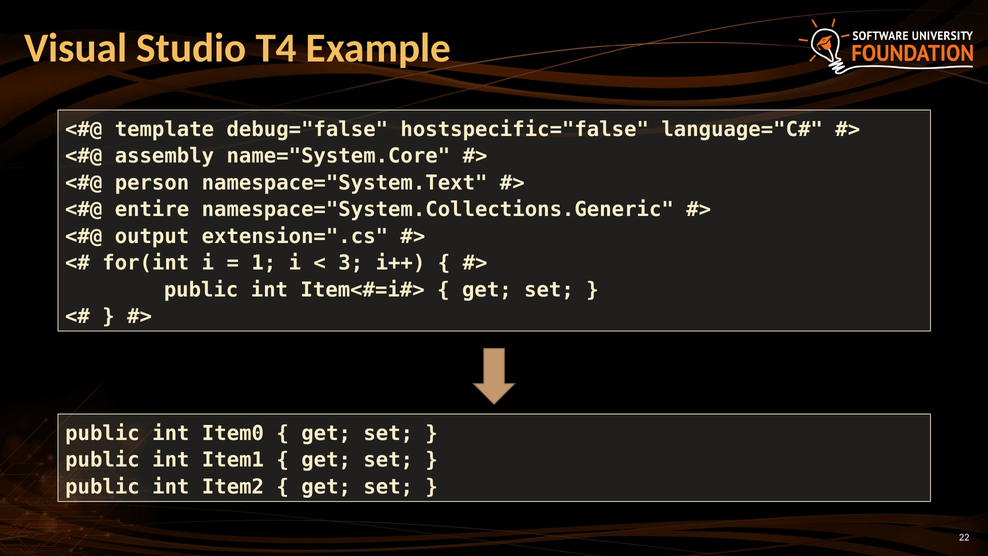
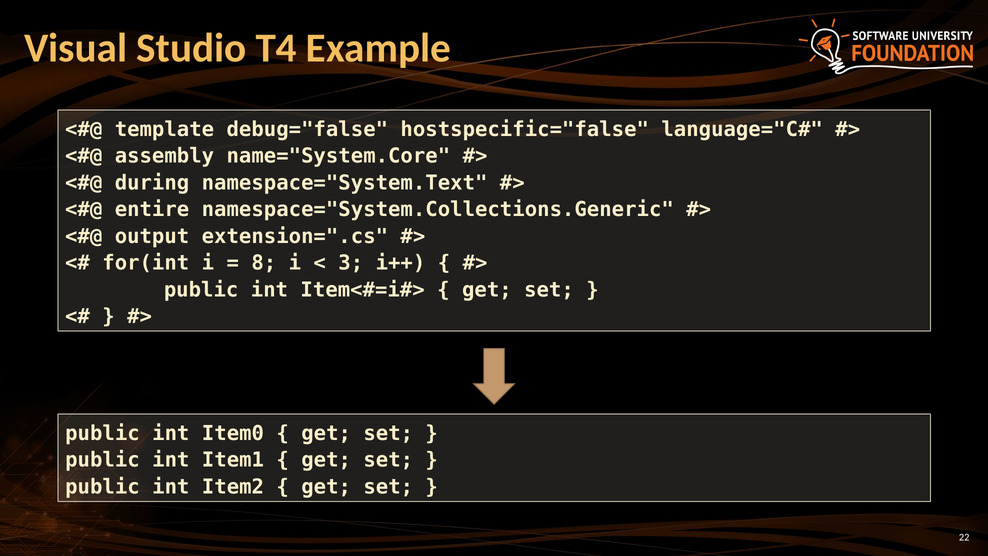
person: person -> during (152, 183)
1: 1 -> 8 (264, 263)
